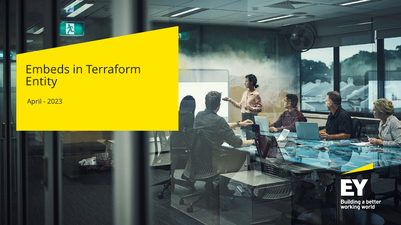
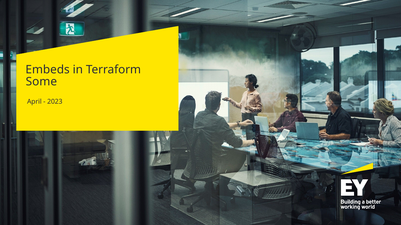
Entity: Entity -> Some (41, 82)
